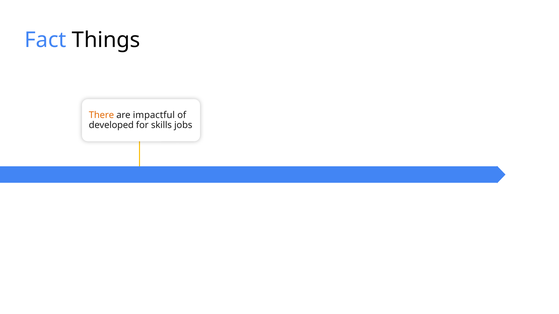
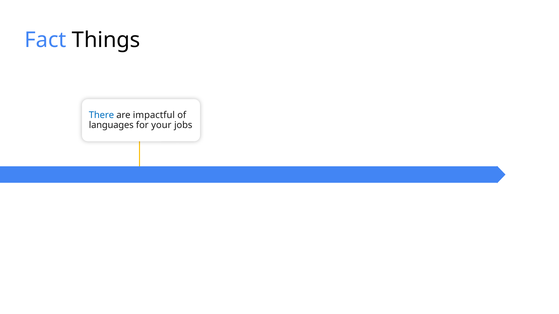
There colour: orange -> blue (101, 115)
developed: developed -> languages (111, 125)
skills: skills -> your (161, 125)
